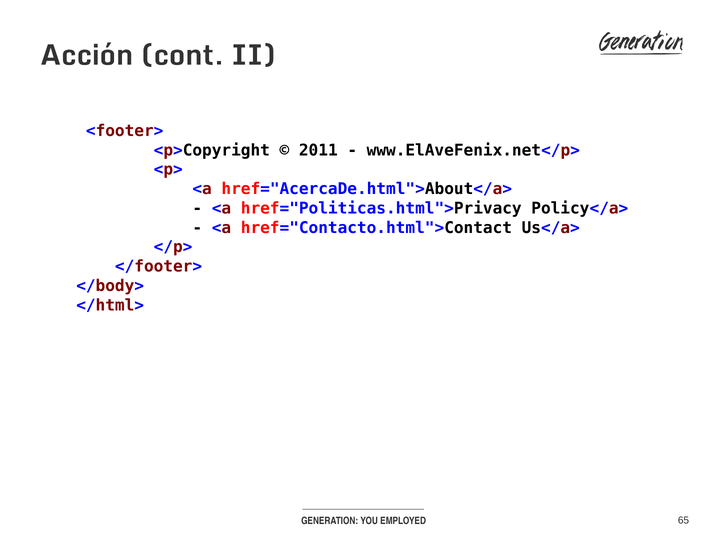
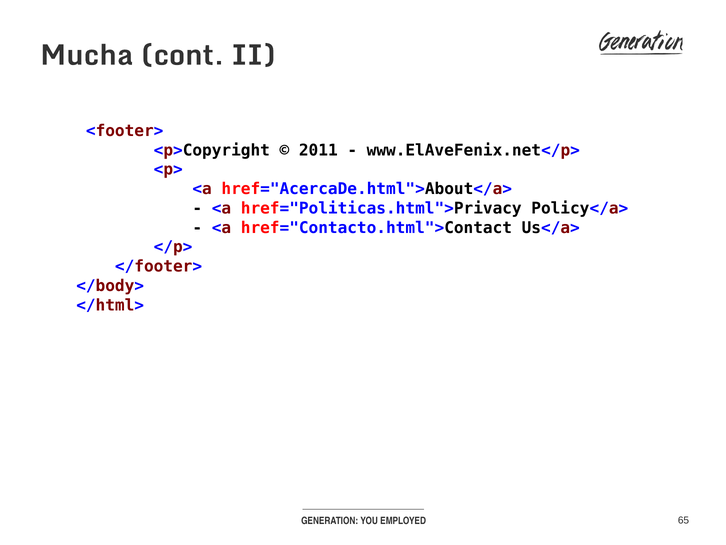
Acción: Acción -> Mucha (87, 55)
